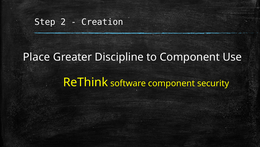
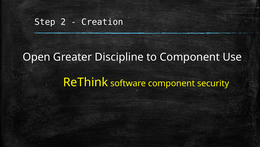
Place: Place -> Open (37, 57)
